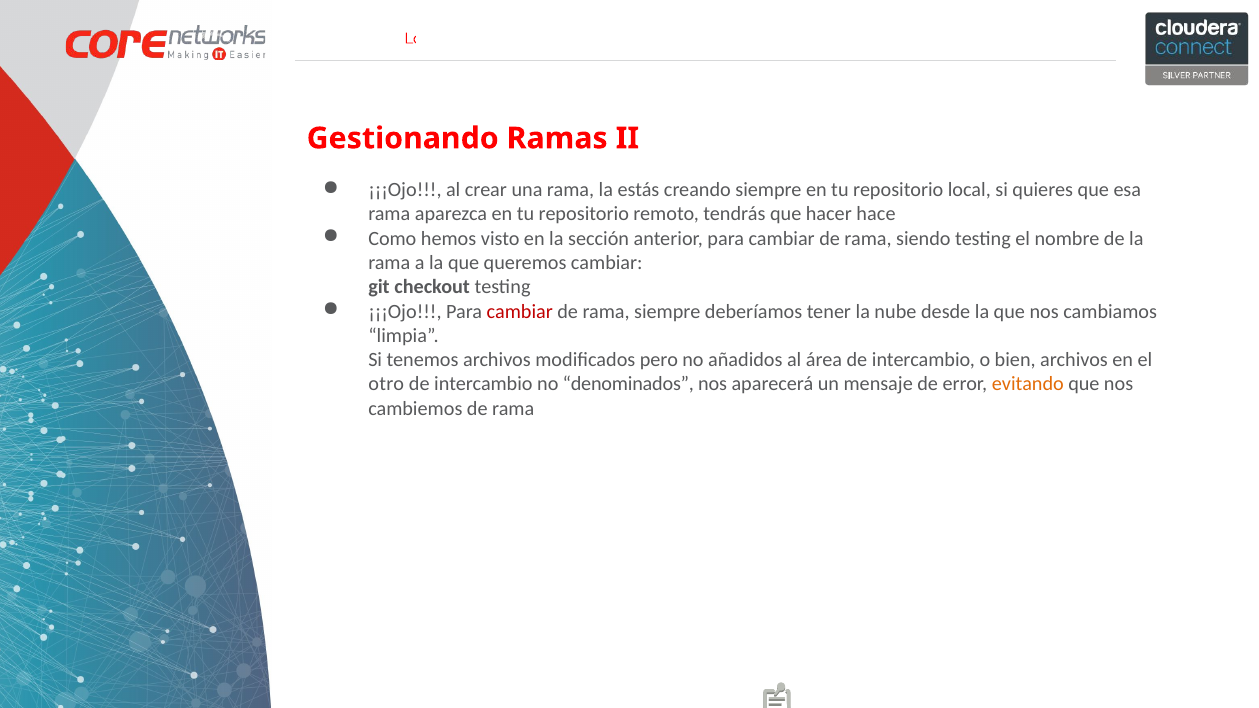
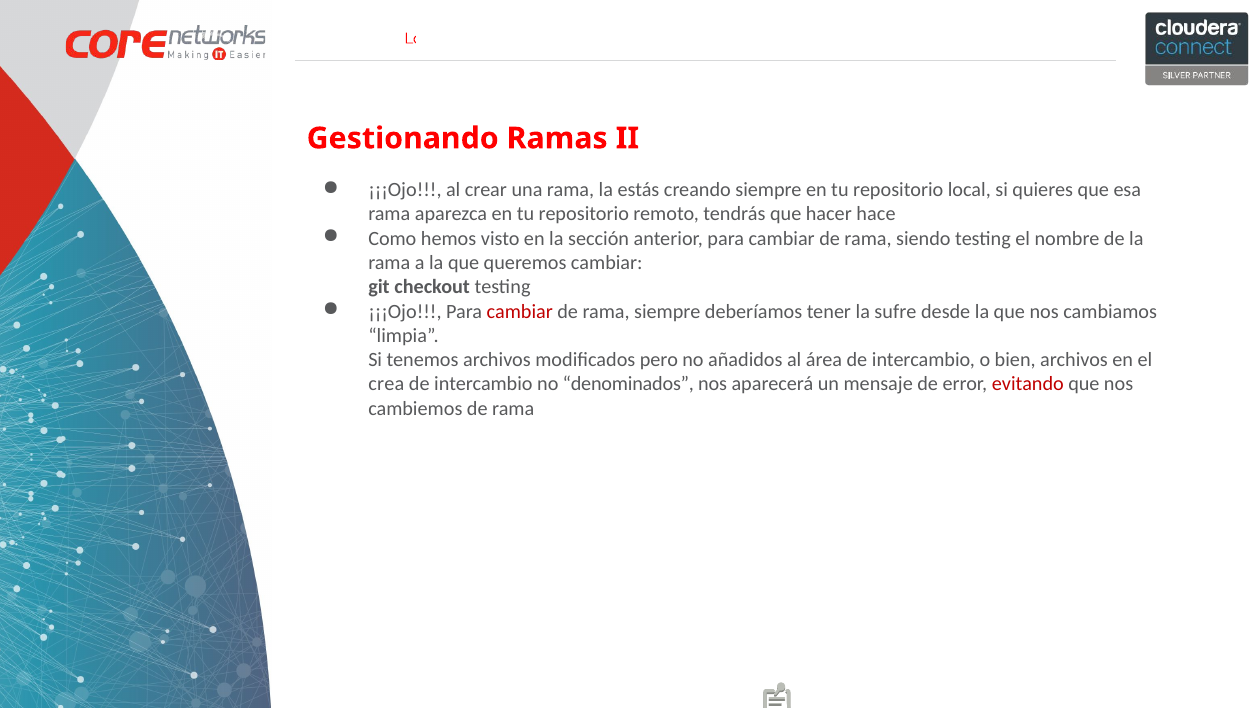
nube: nube -> sufre (895, 311)
otro: otro -> crea (386, 384)
evitando colour: orange -> red (1028, 384)
